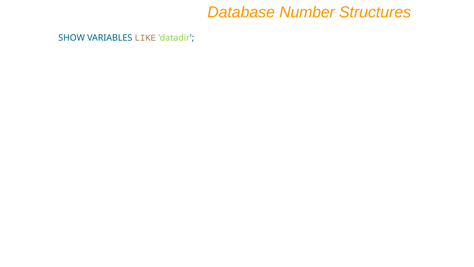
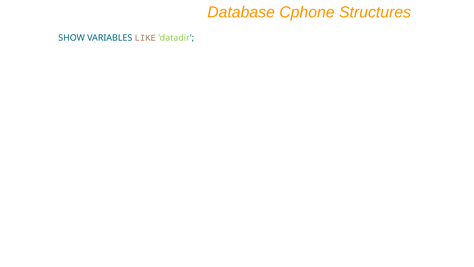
Number: Number -> Cphone (307, 12)
